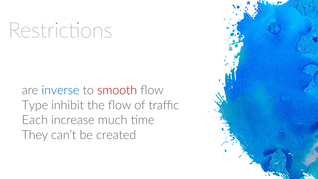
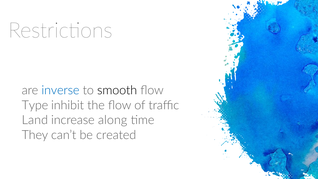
smooth colour: red -> black (117, 90)
Each: Each -> Land (35, 120)
much: much -> along (113, 120)
